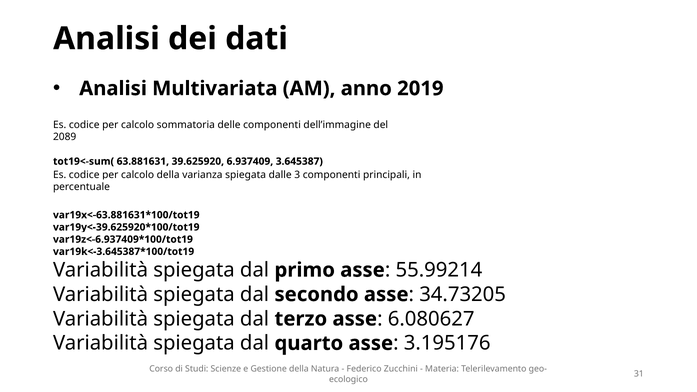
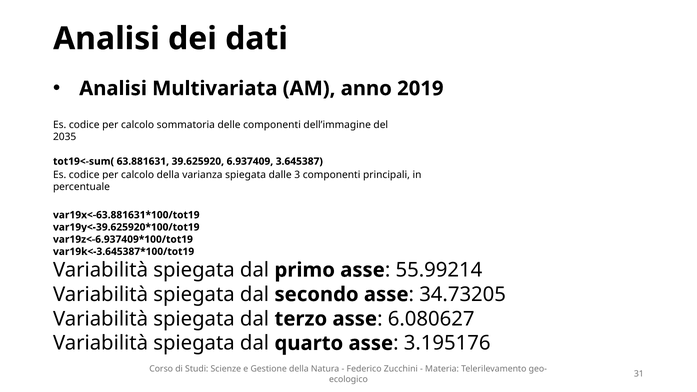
2089: 2089 -> 2035 (65, 137)
